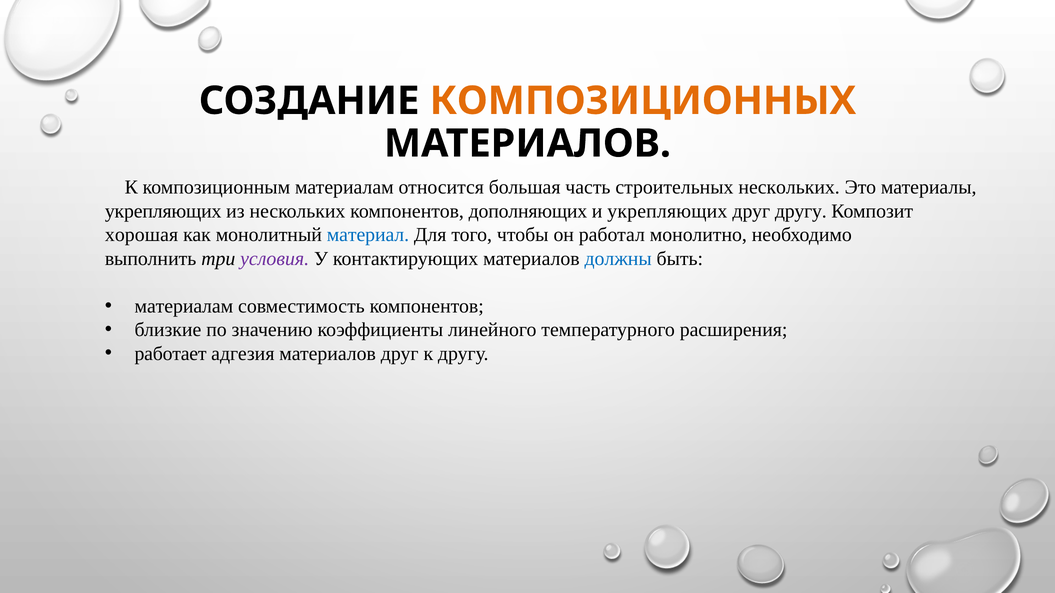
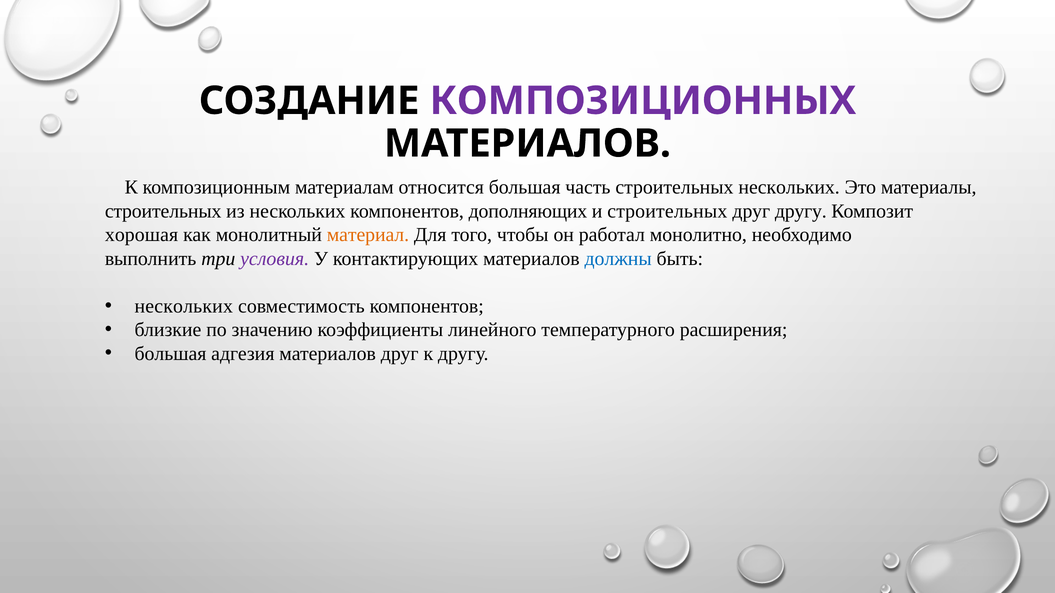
КОМПОЗИЦИОННЫХ colour: orange -> purple (643, 101)
укрепляющих: укрепляющих -> строительных (163, 211)
и укрепляющих: укрепляющих -> строительных (667, 211)
материал colour: blue -> orange (368, 235)
материалам: материалам -> нескольких (184, 306)
работает: работает -> большая (170, 354)
